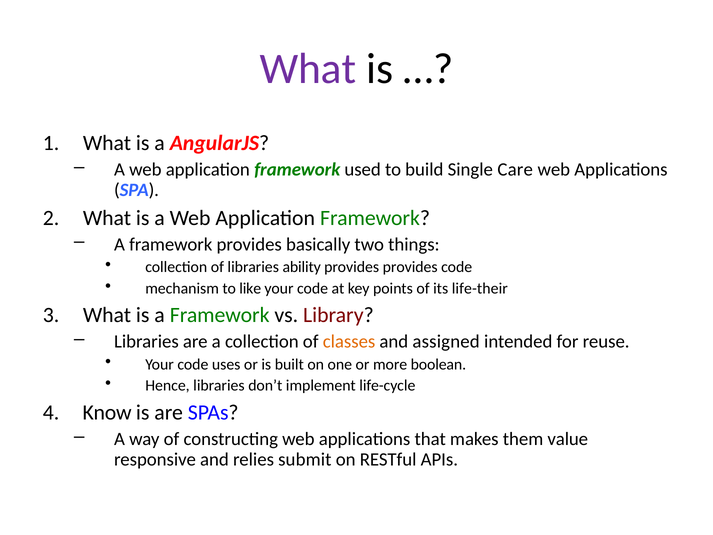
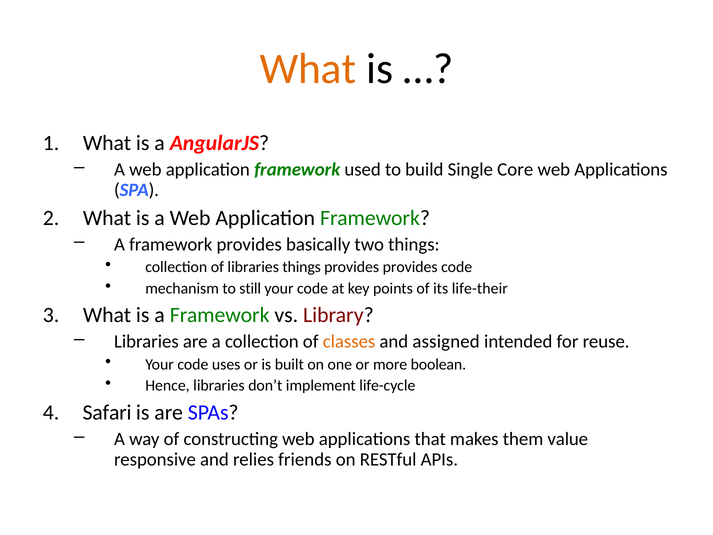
What colour: purple -> orange (308, 69)
Care: Care -> Core (515, 169)
libraries ability: ability -> things (302, 267)
like: like -> still (250, 288)
Know: Know -> Safari (107, 412)
submit: submit -> friends (305, 459)
